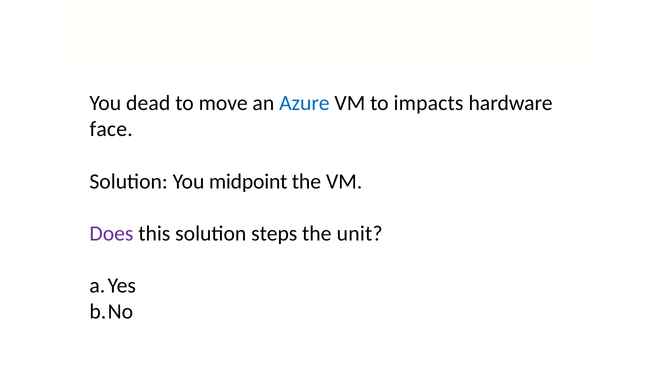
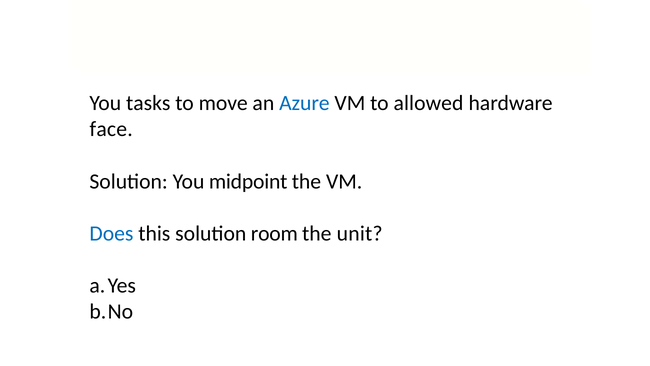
dead: dead -> tasks (148, 103)
impacts: impacts -> allowed (429, 103)
Does colour: purple -> blue (111, 233)
steps: steps -> room (274, 233)
